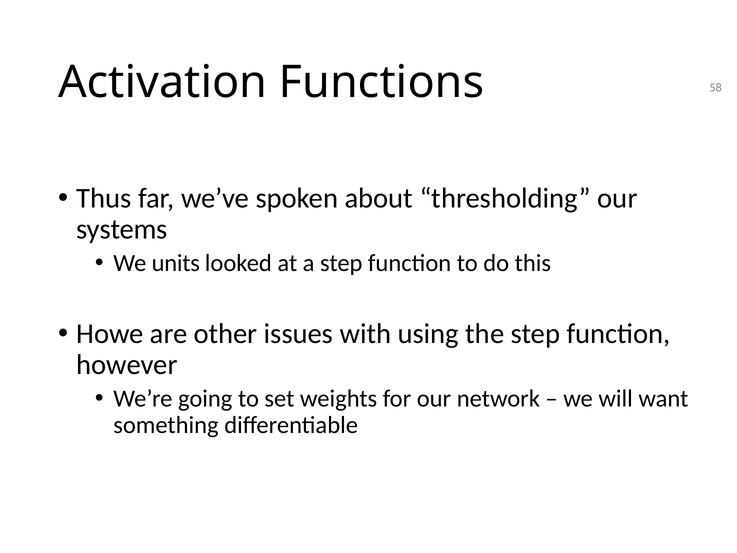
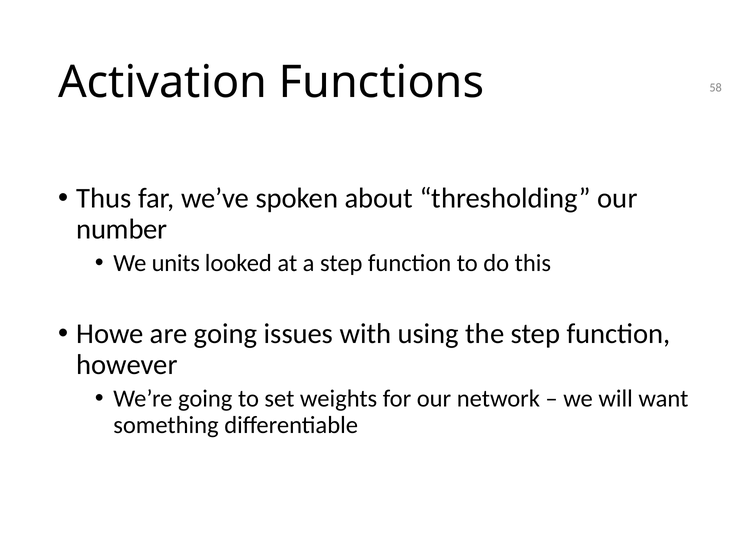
systems: systems -> number (122, 229)
are other: other -> going (226, 334)
